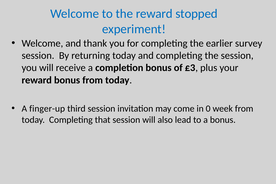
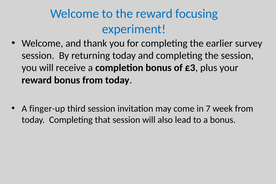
stopped: stopped -> focusing (197, 14)
0: 0 -> 7 (208, 109)
